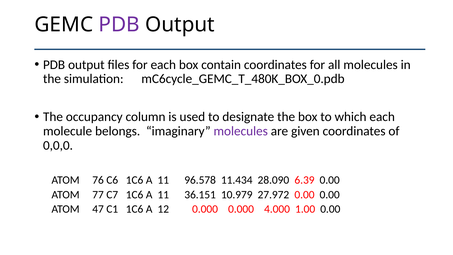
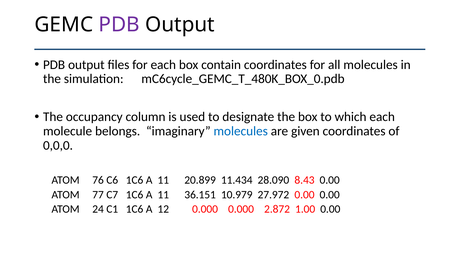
molecules colour: purple -> blue (241, 131)
96.578: 96.578 -> 20.899 (200, 180)
6.39: 6.39 -> 8.43 (305, 180)
47: 47 -> 24 (98, 209)
4.000: 4.000 -> 2.872 (277, 209)
